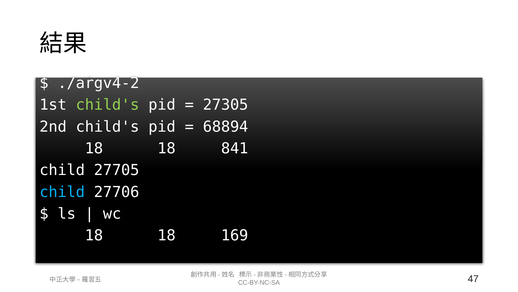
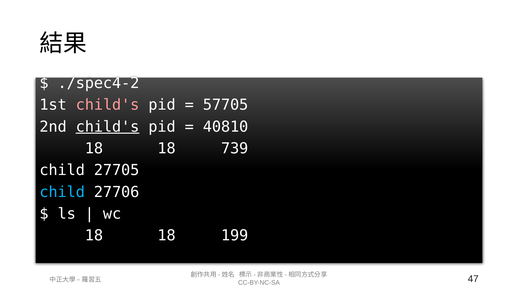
./argv4-2: ./argv4-2 -> ./spec4-2 (98, 83)
child's colour: light green -> pink (108, 105)
27305: 27305 -> 57705 (226, 105)
child's underline: none -> present (108, 126)
68894: 68894 -> 40810 (226, 126)
841: 841 -> 739 (235, 148)
169: 169 -> 199 (235, 235)
